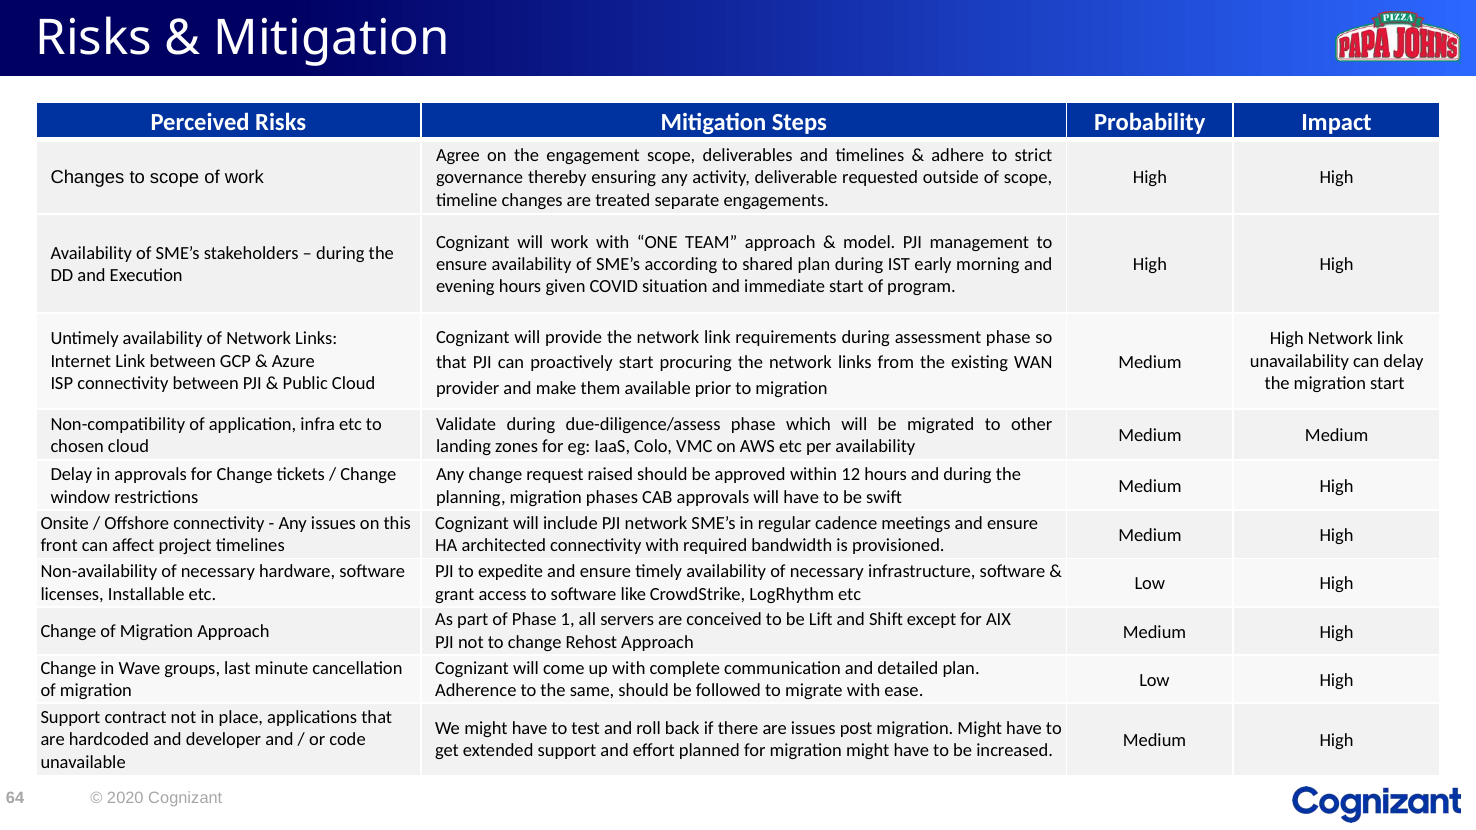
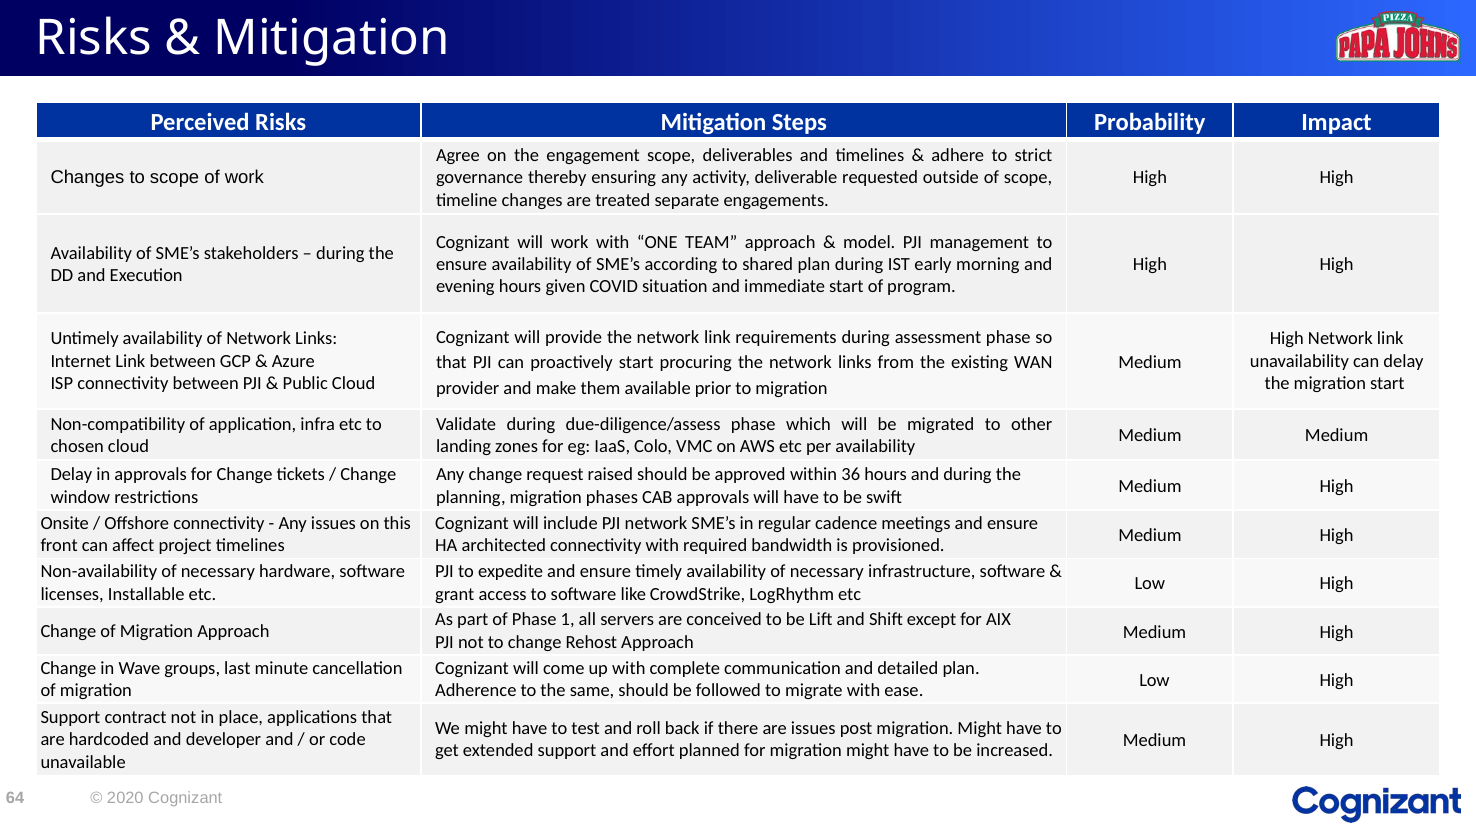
12: 12 -> 36 (851, 475)
